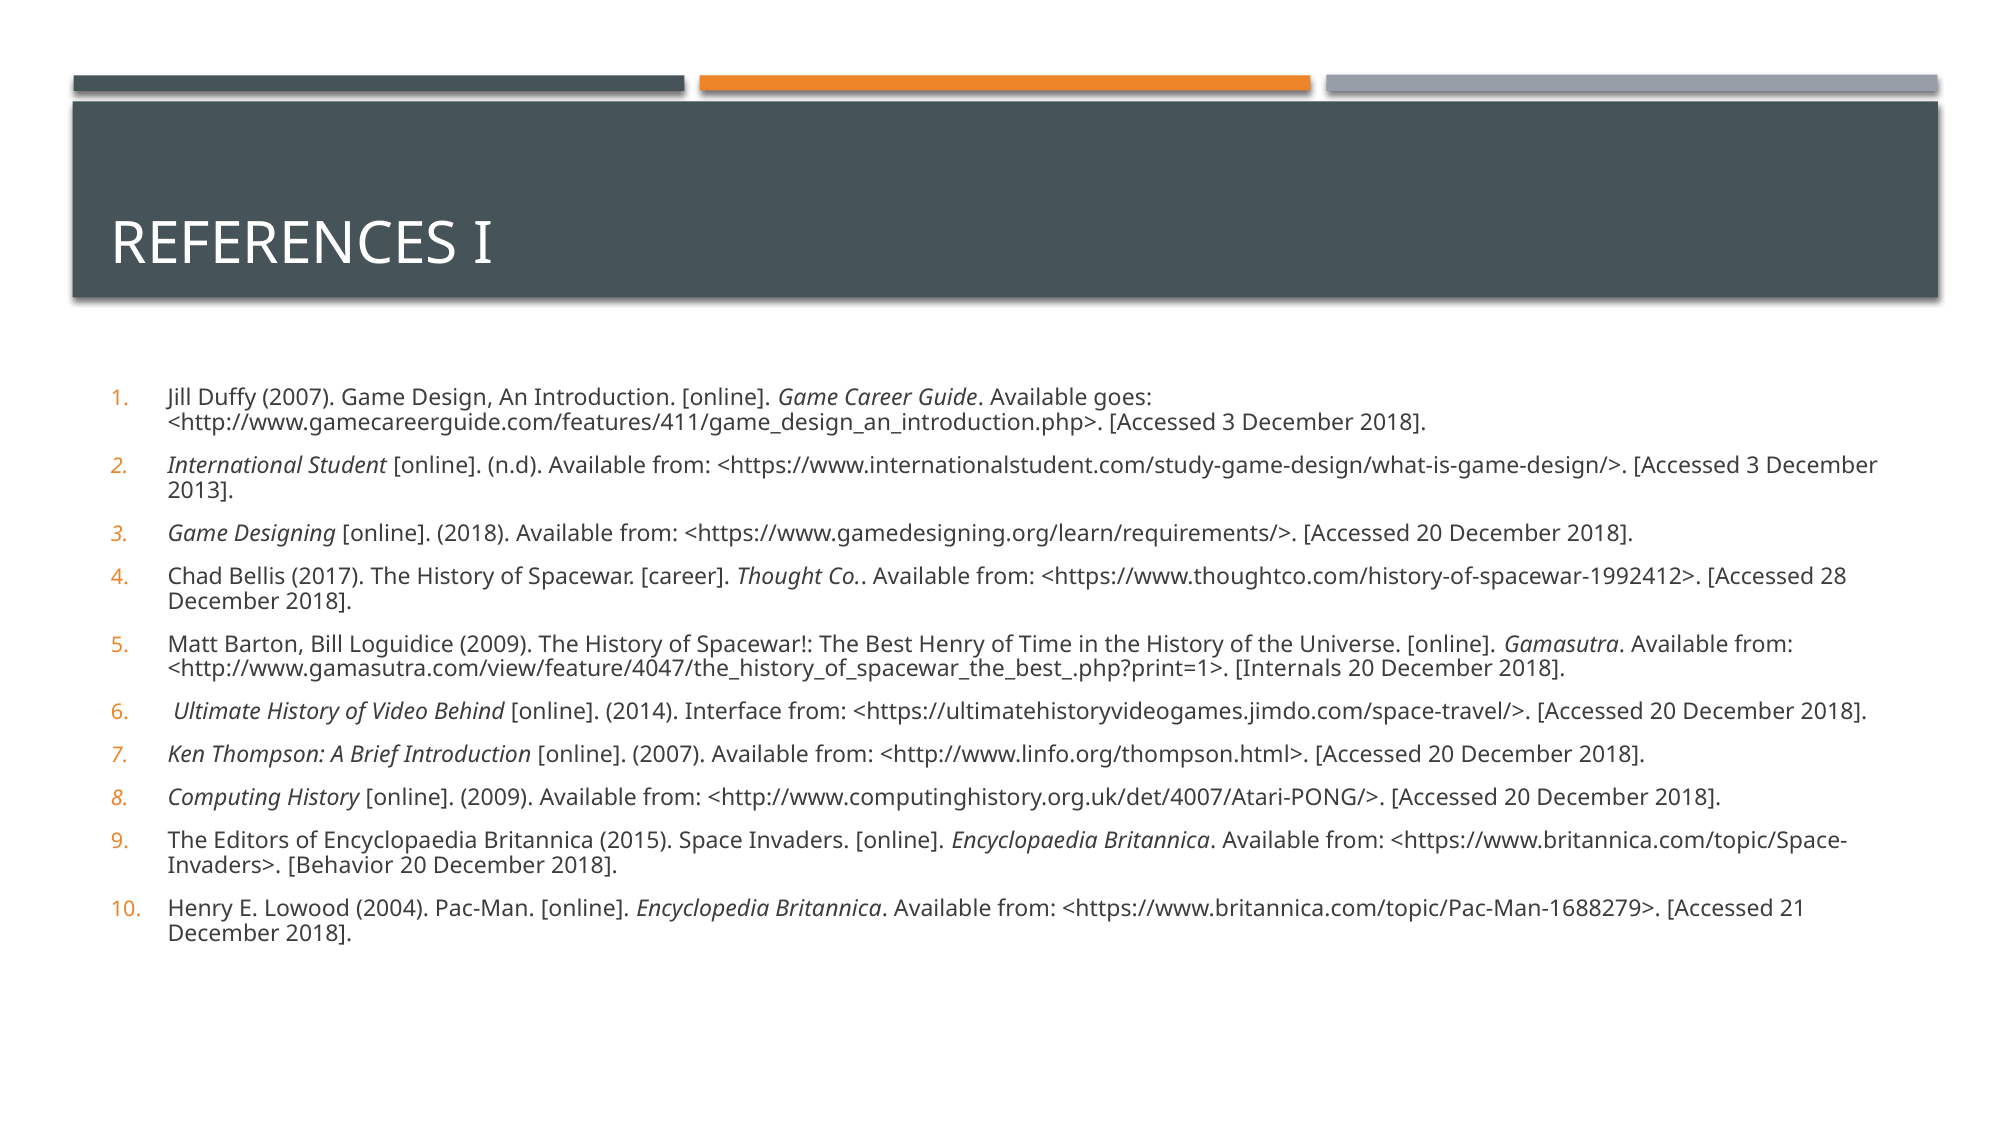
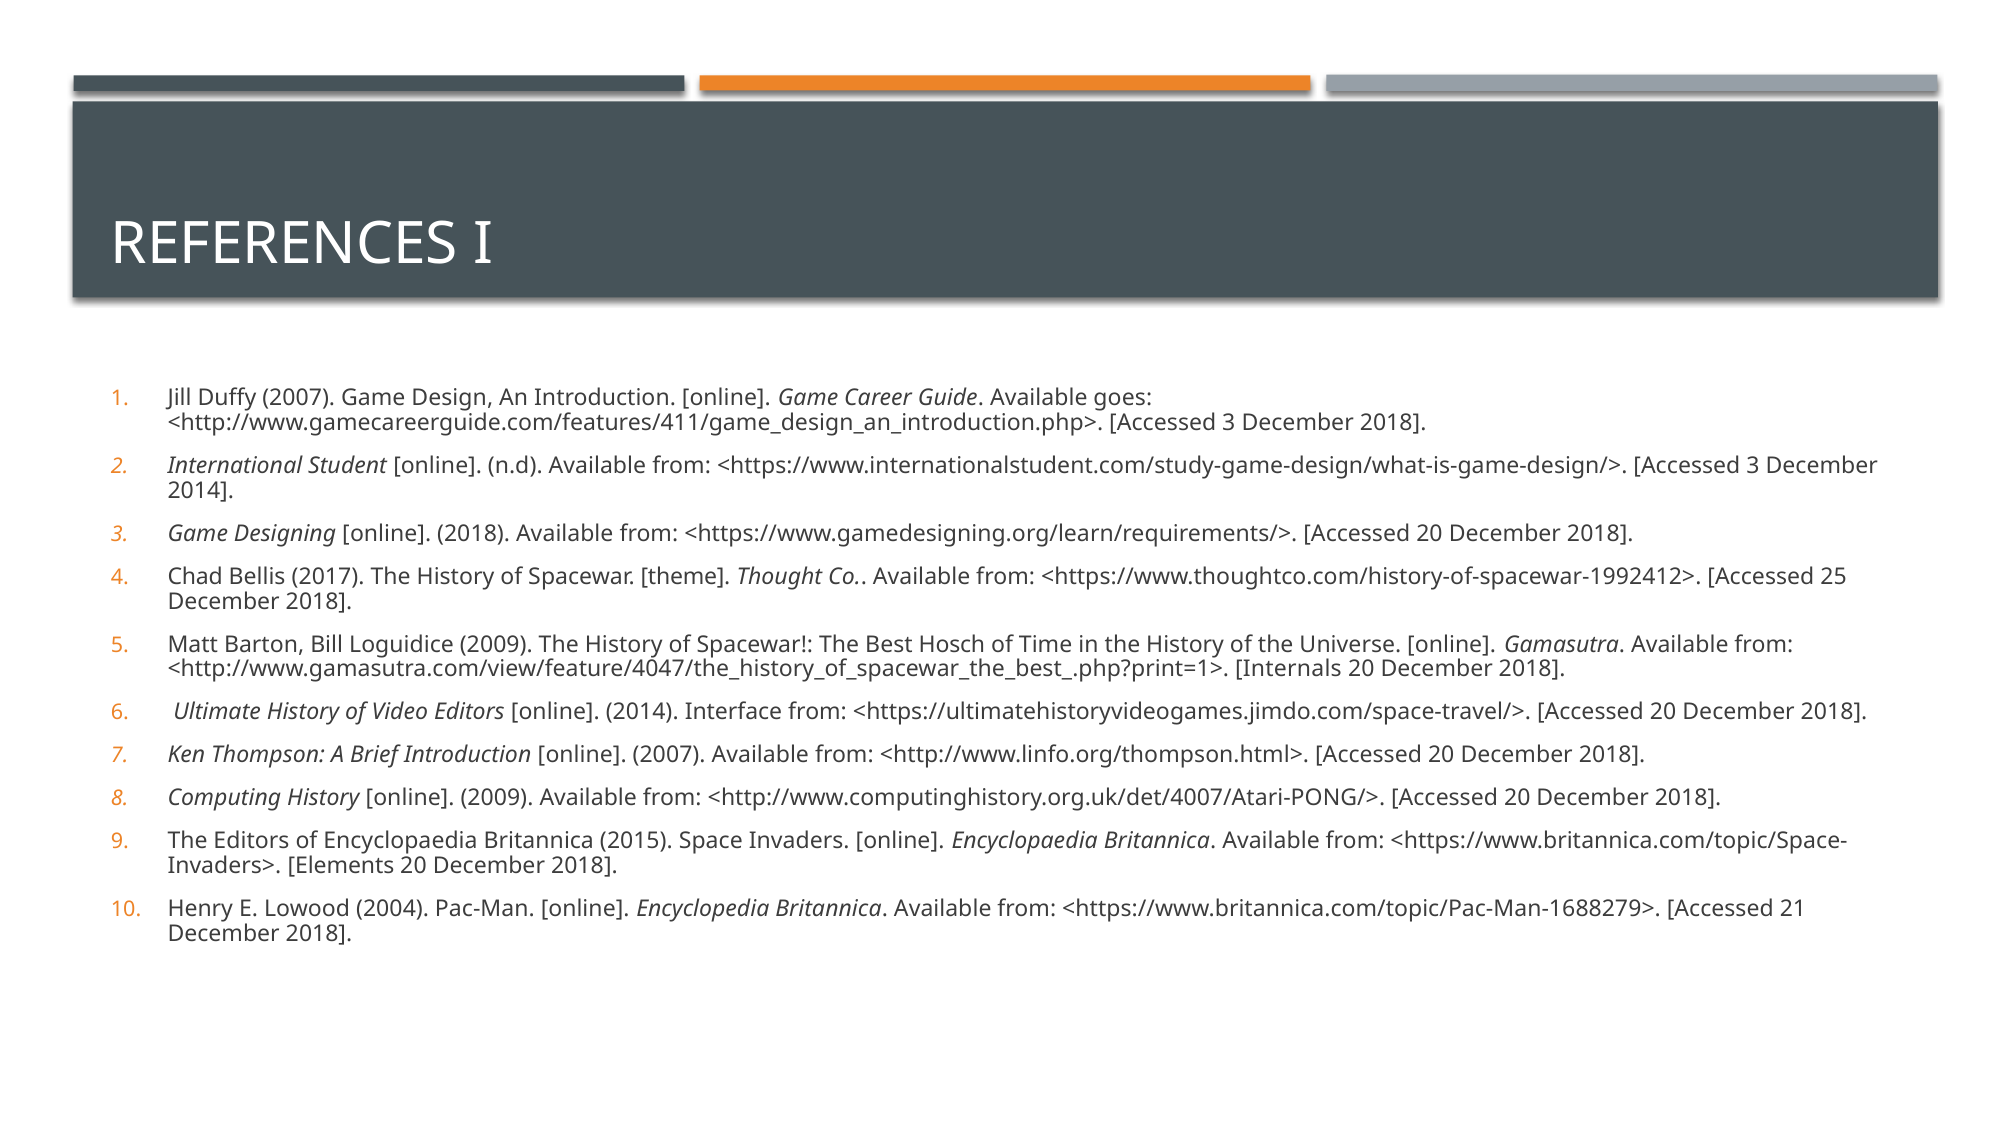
2013: 2013 -> 2014 (201, 491)
Spacewar career: career -> theme (685, 577)
28: 28 -> 25 (1834, 577)
Best Henry: Henry -> Hosch (952, 645)
Video Behind: Behind -> Editors (469, 712)
Behavior: Behavior -> Elements (341, 866)
